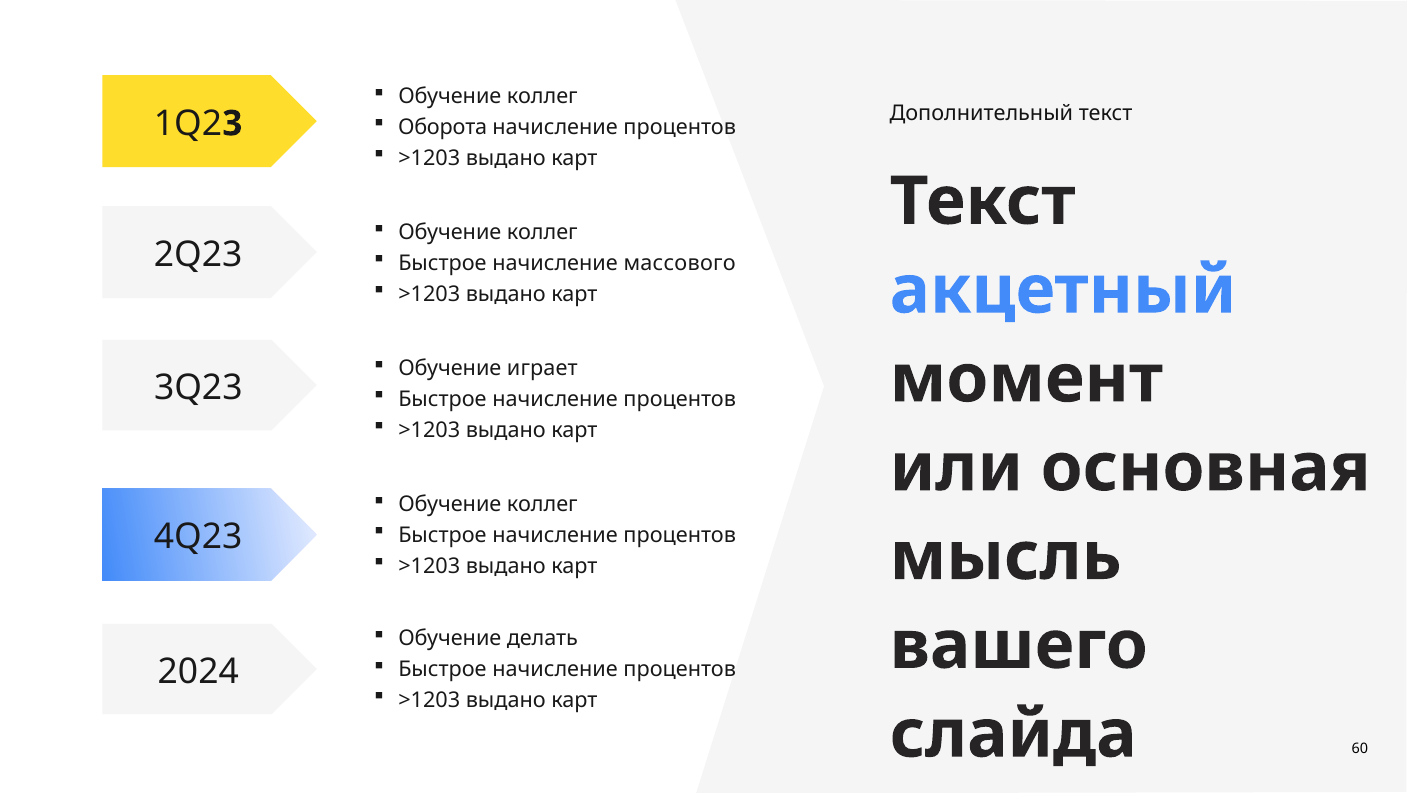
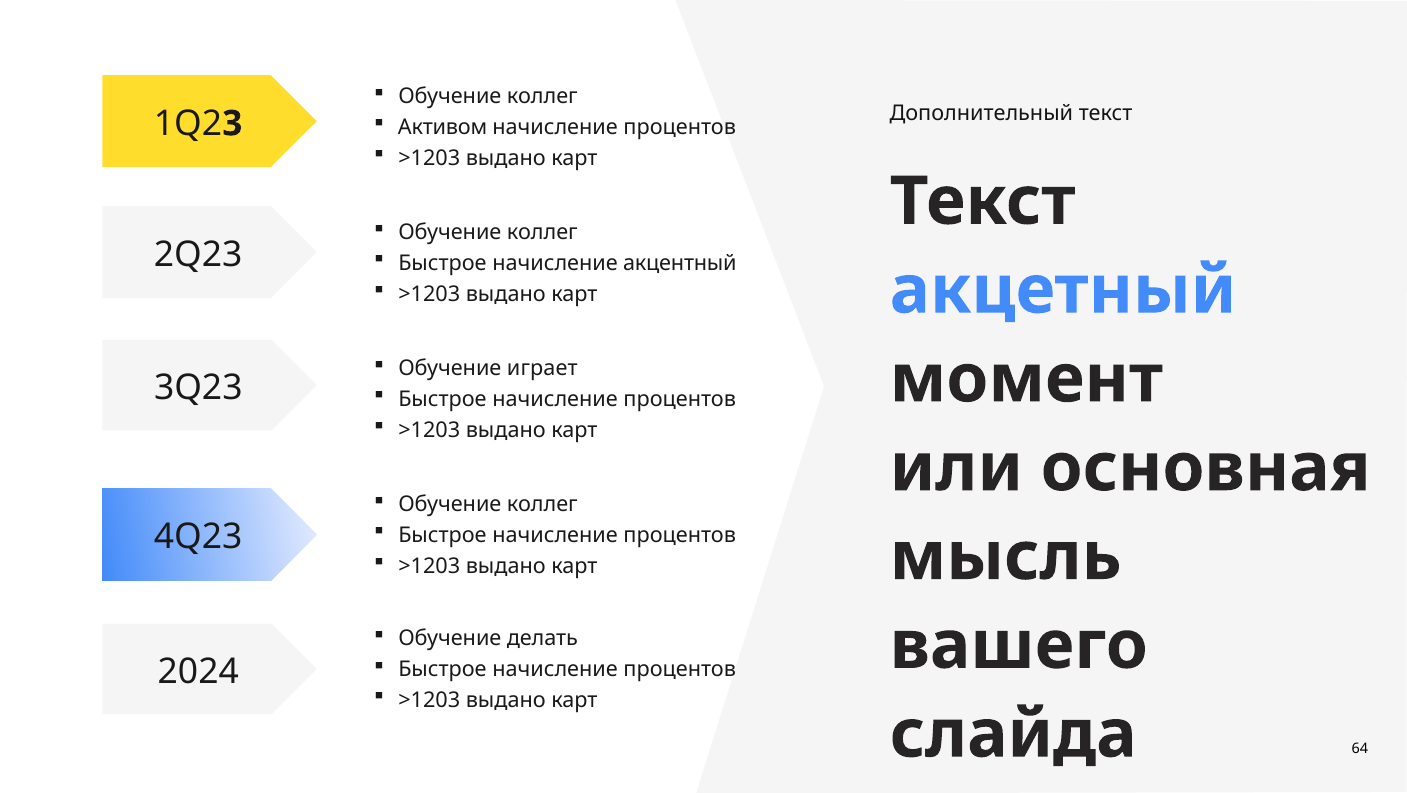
Оборота: Оборота -> Активом (443, 127)
массового: массового -> акцентный (680, 263)
60: 60 -> 64 (1360, 748)
